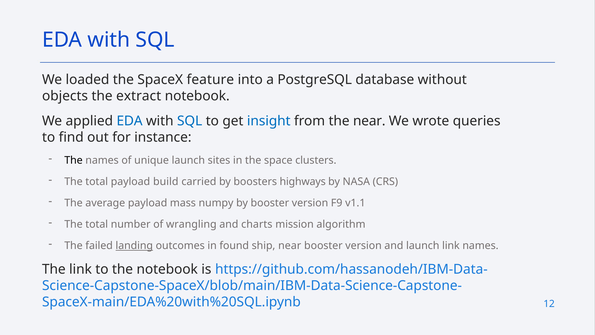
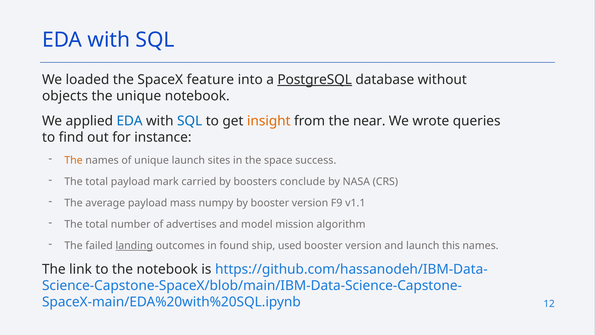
PostgreSQL underline: none -> present (315, 80)
the extract: extract -> unique (139, 96)
insight colour: blue -> orange (269, 121)
The colour: black -> orange (74, 160)
clusters: clusters -> success (316, 160)
build: build -> mark (166, 182)
highways: highways -> conclude (303, 182)
wrangling: wrangling -> advertises (191, 224)
charts: charts -> model (257, 224)
ship near: near -> used (290, 246)
launch link: link -> this (451, 246)
